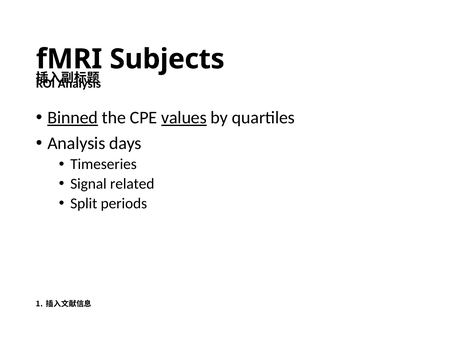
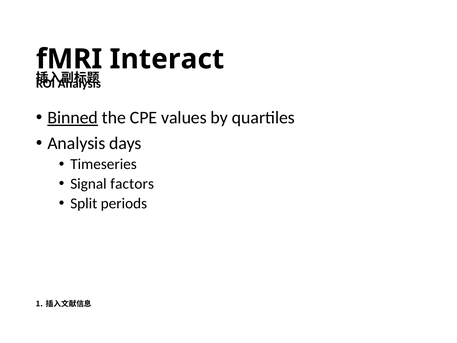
Subjects: Subjects -> Interact (167, 59)
values underline: present -> none (184, 118)
related: related -> factors (132, 184)
